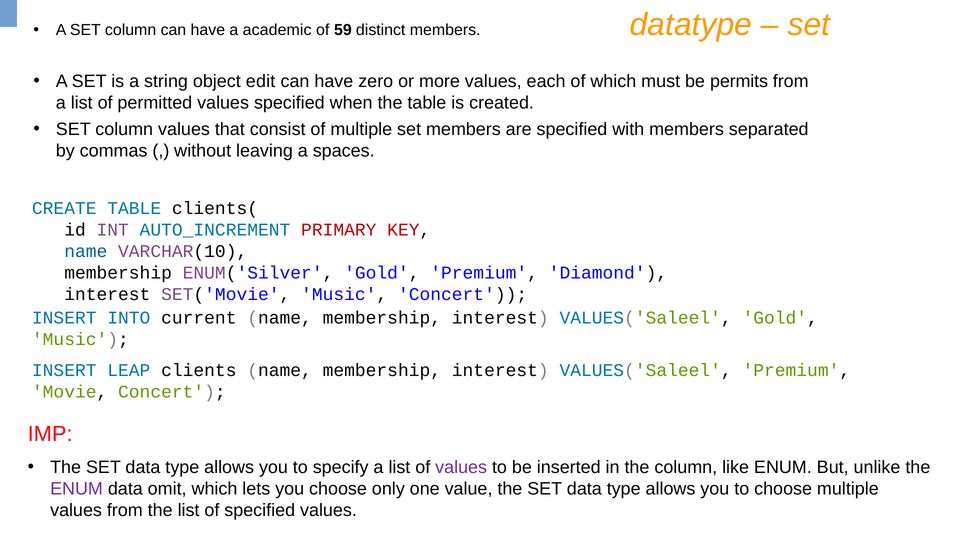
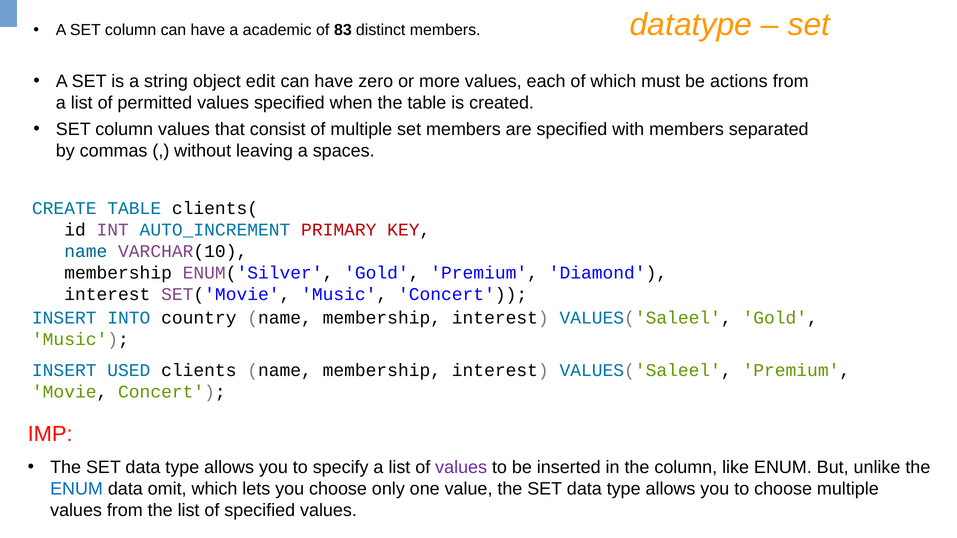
59: 59 -> 83 (343, 30)
permits: permits -> actions (739, 81)
current: current -> country (199, 318)
LEAP: LEAP -> USED (129, 371)
ENUM colour: purple -> blue (77, 489)
